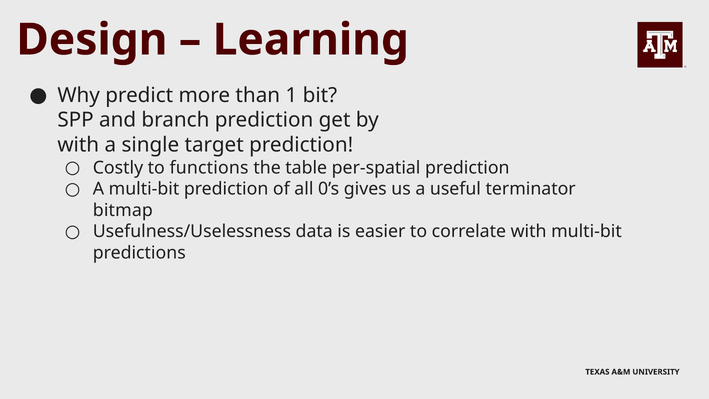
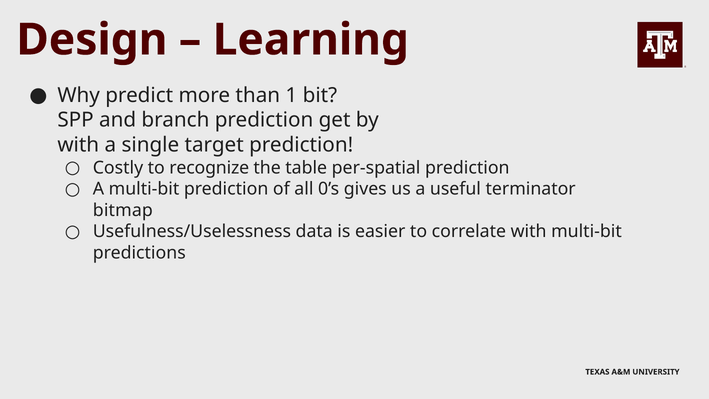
functions: functions -> recognize (209, 168)
